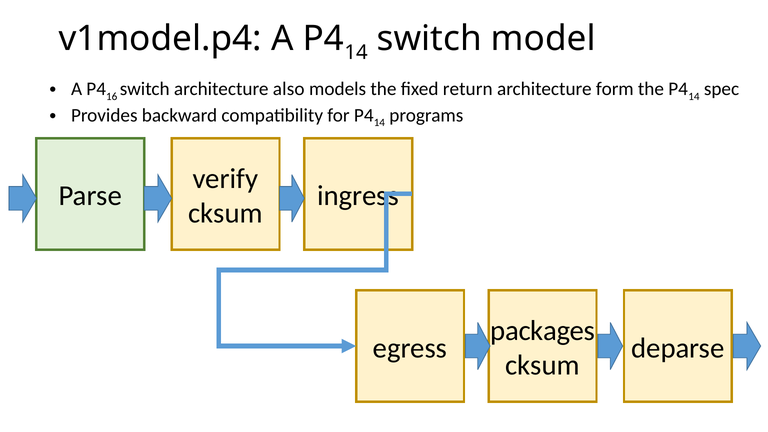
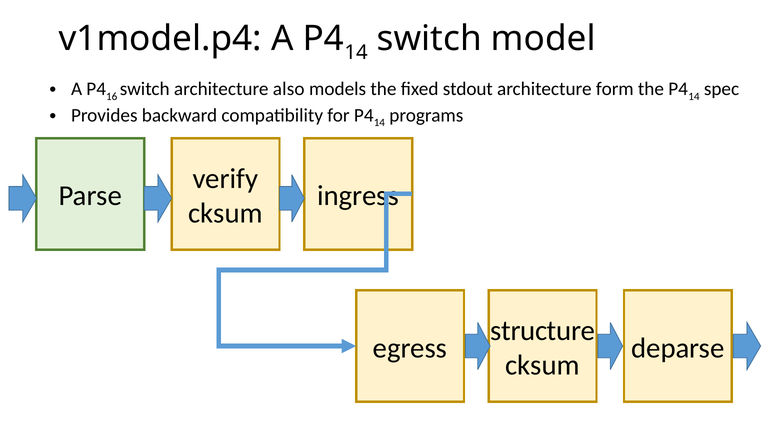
return: return -> stdout (468, 89)
packages: packages -> structure (543, 331)
